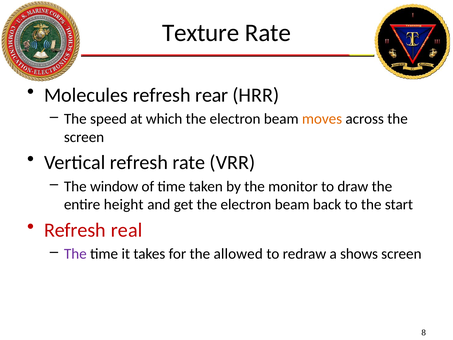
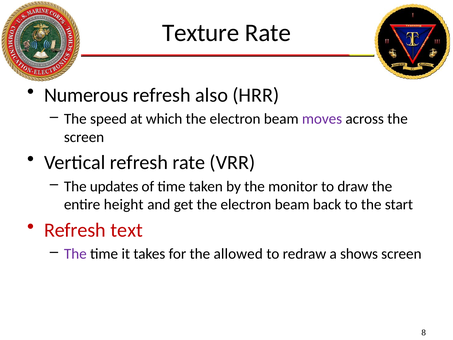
Molecules: Molecules -> Numerous (86, 95)
rear: rear -> also (212, 95)
moves colour: orange -> purple (322, 119)
window: window -> updates (114, 186)
real: real -> text (127, 230)
